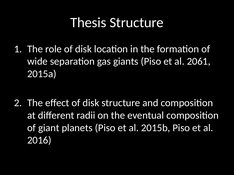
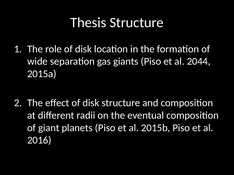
2061: 2061 -> 2044 (199, 62)
